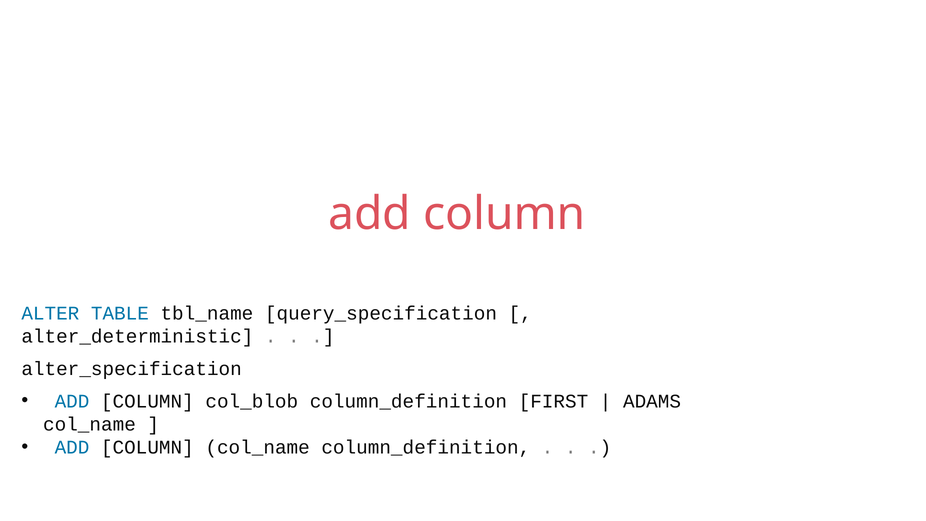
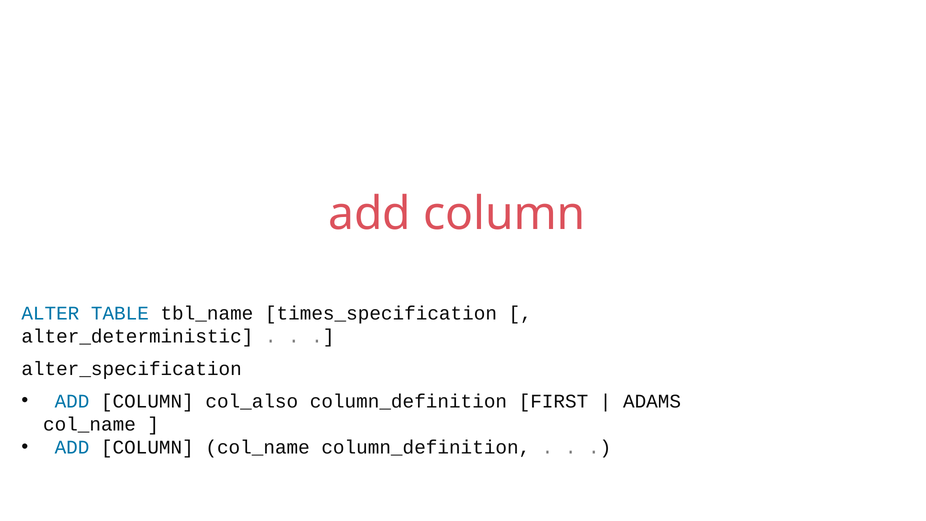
query_specification: query_specification -> times_specification (381, 313)
col_blob: col_blob -> col_also (252, 401)
